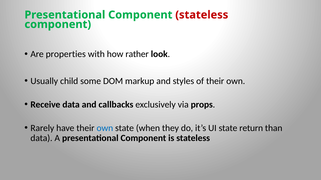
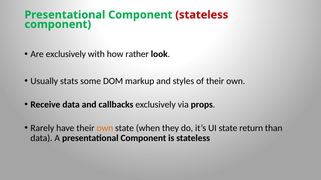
Are properties: properties -> exclusively (66, 54)
child: child -> stats (69, 81)
own colour: blue -> orange (105, 128)
